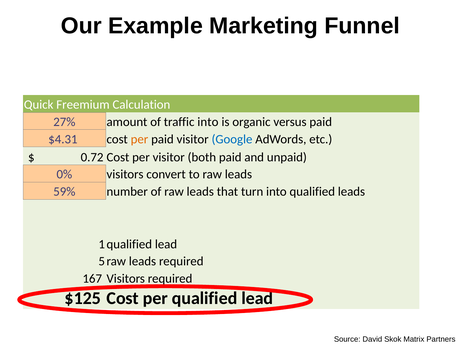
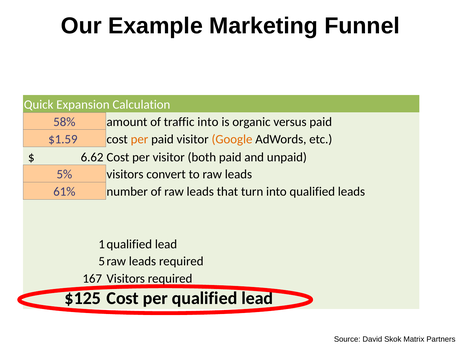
Freemium: Freemium -> Expansion (83, 105)
27%: 27% -> 58% (64, 122)
$4.31: $4.31 -> $1.59 (63, 139)
Google colour: blue -> orange (232, 139)
0.72: 0.72 -> 6.62 (92, 157)
0%: 0% -> 5% (64, 174)
59%: 59% -> 61% (64, 191)
